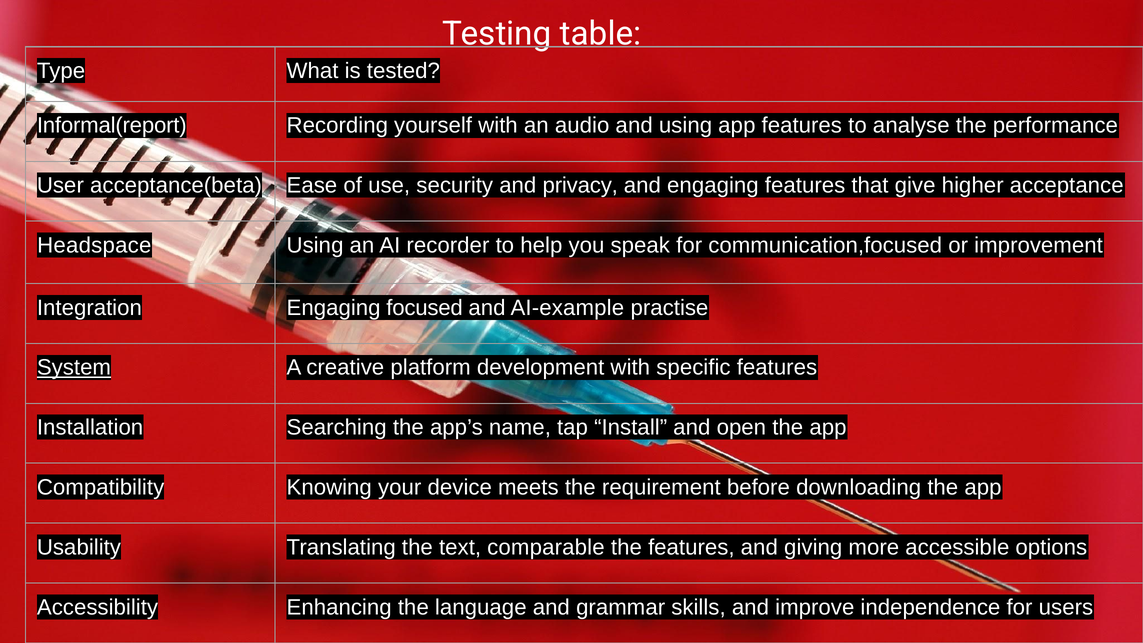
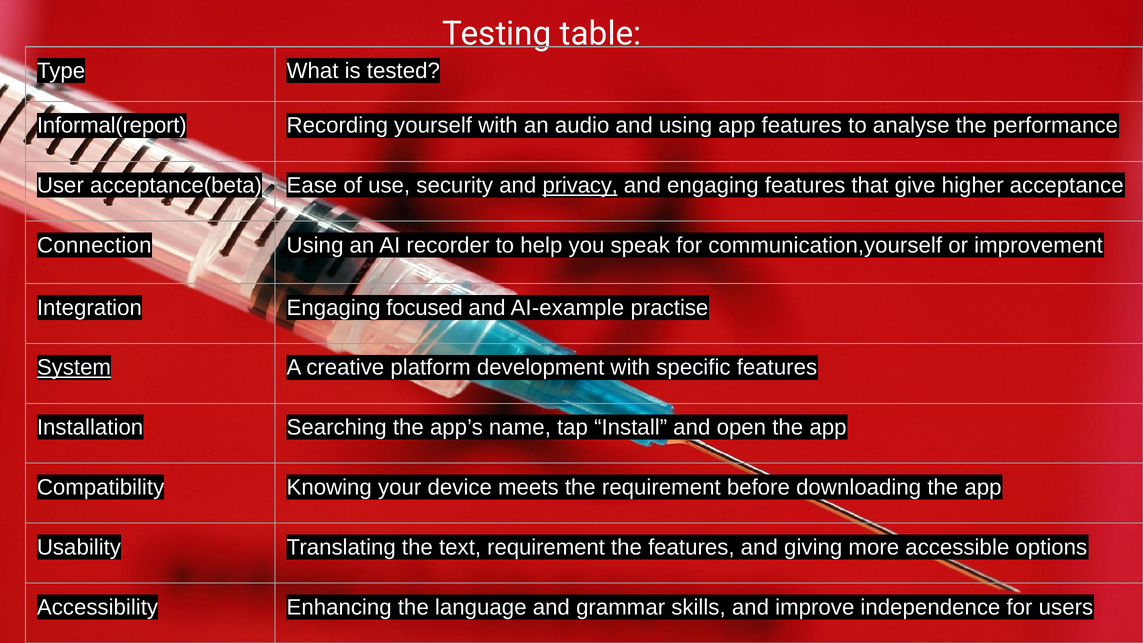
privacy underline: none -> present (580, 186)
Headspace: Headspace -> Connection (94, 245)
communication,focused: communication,focused -> communication,yourself (825, 245)
text comparable: comparable -> requirement (546, 547)
